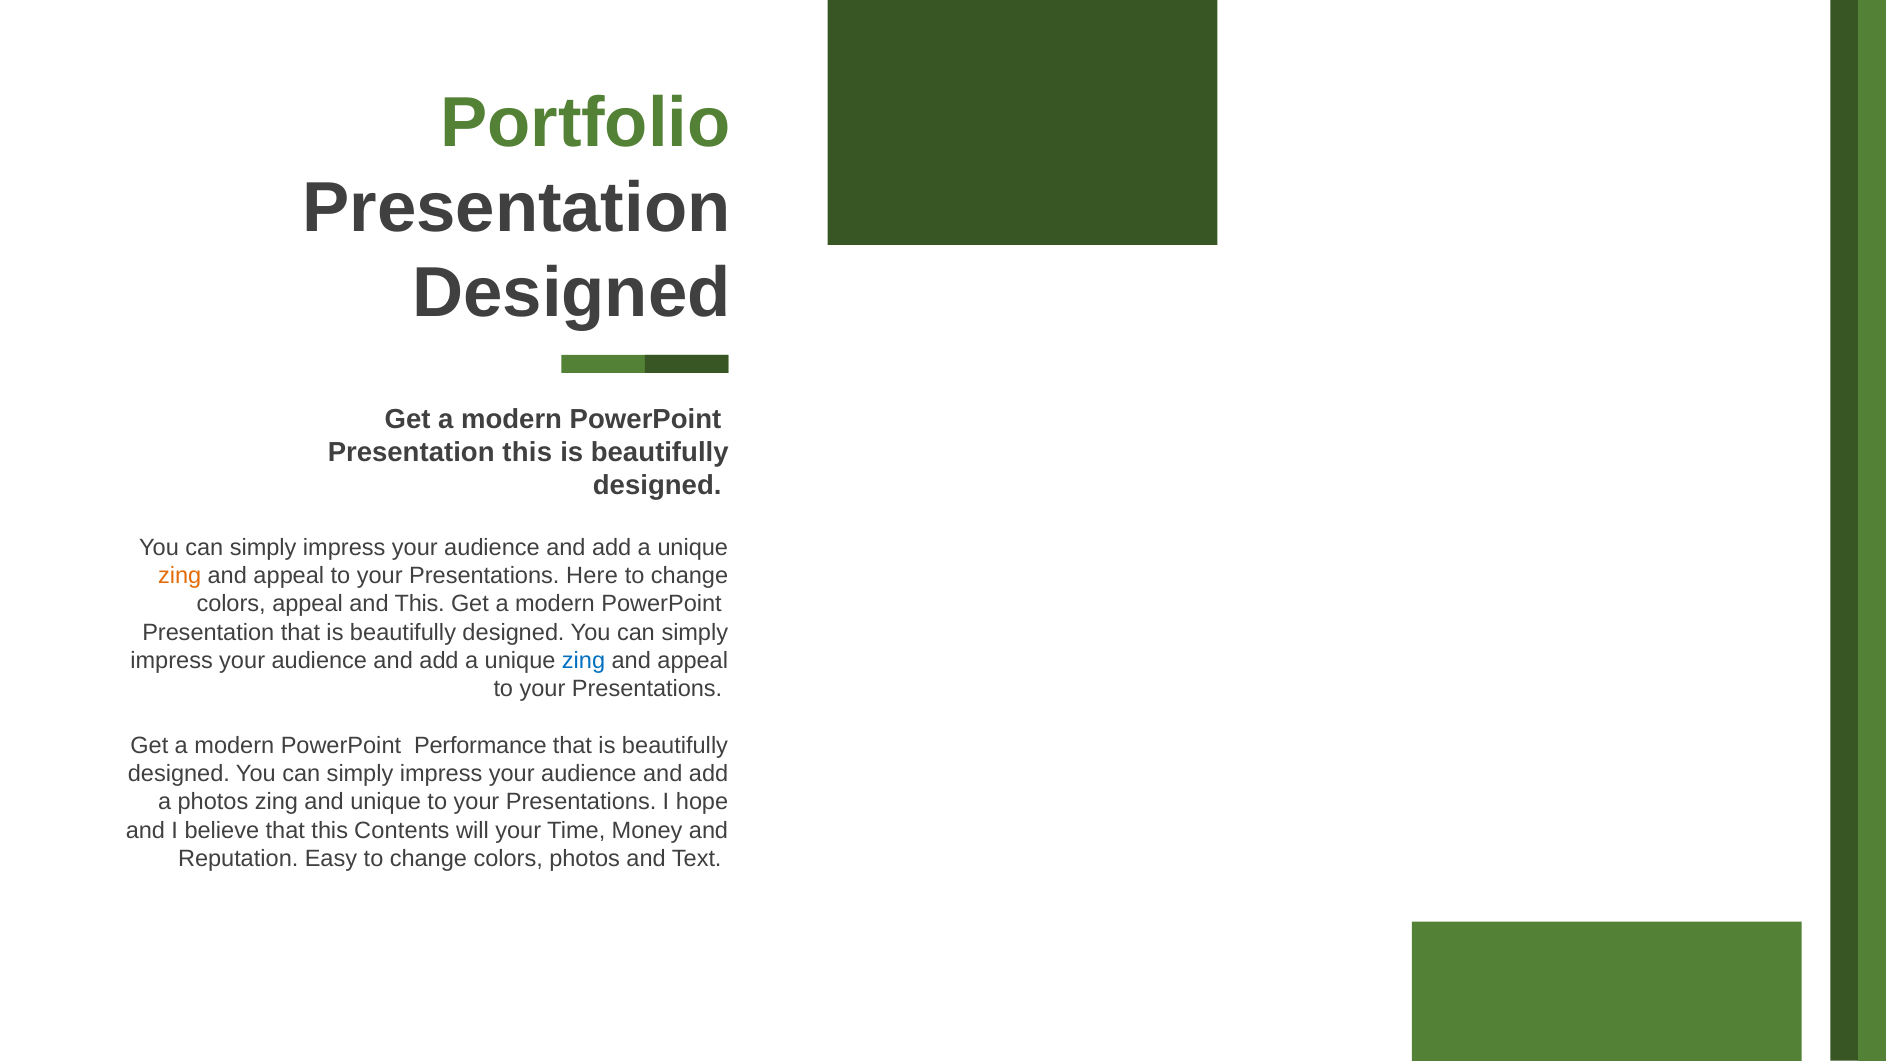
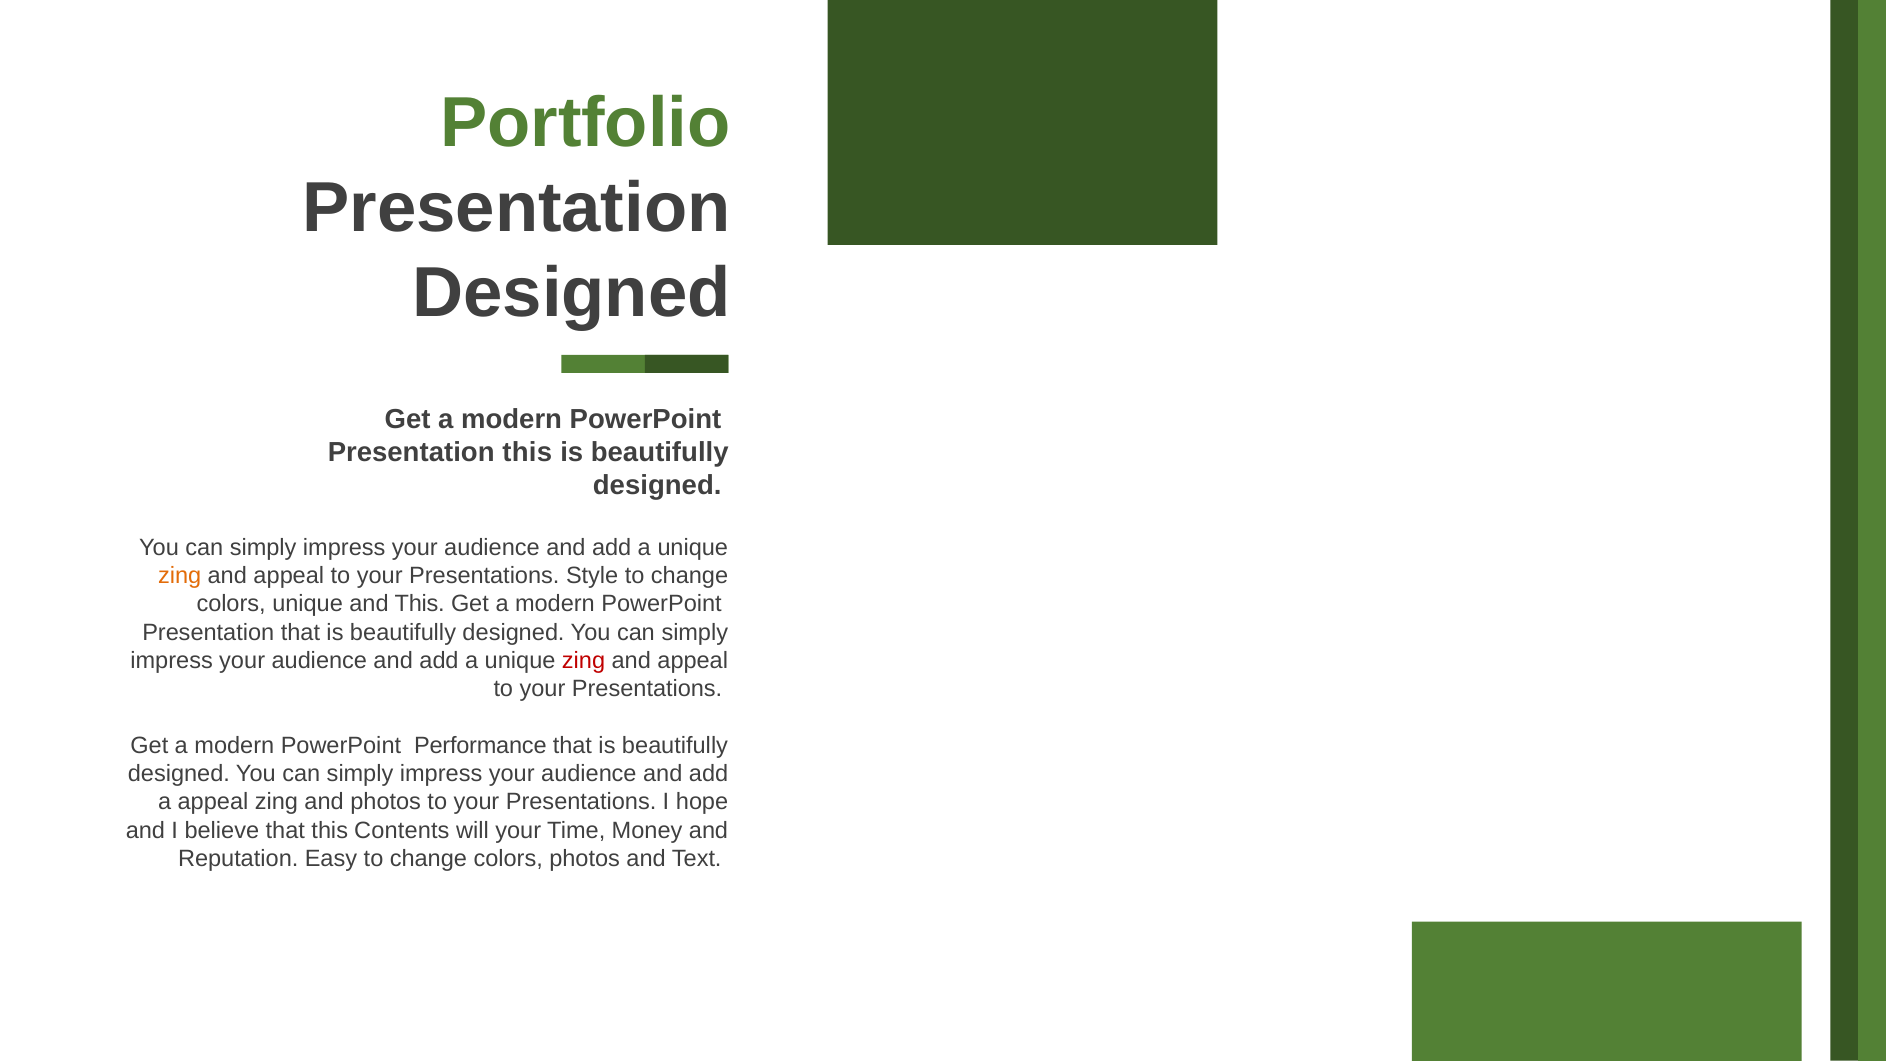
Here: Here -> Style (592, 576)
colors appeal: appeal -> unique (308, 604)
zing colour: blue -> red (584, 661)
a photos: photos -> appeal (213, 802)
and unique: unique -> photos (386, 802)
